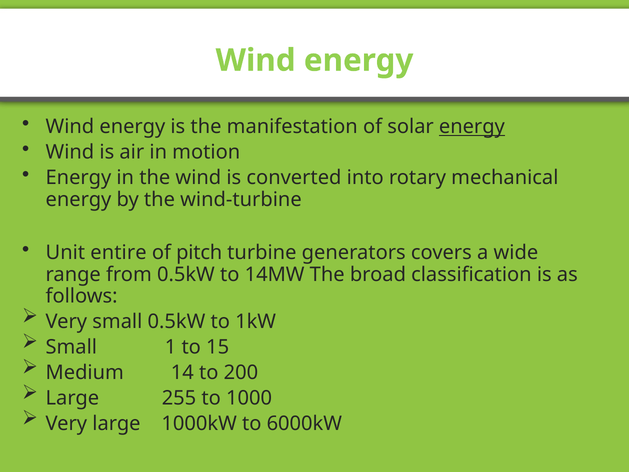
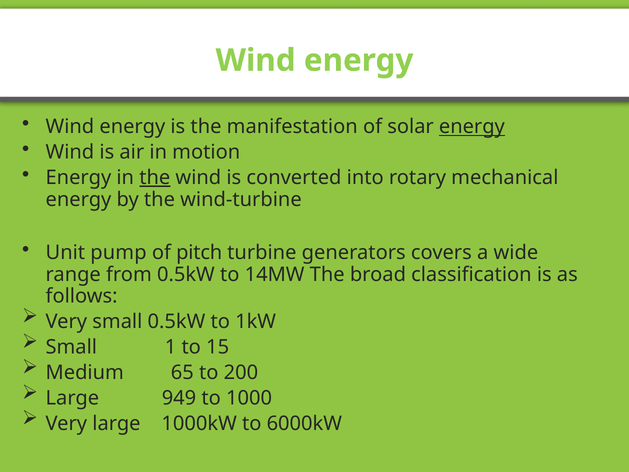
the underline: none -> present (155, 178)
entire: entire -> pump (118, 253)
14: 14 -> 65 (182, 372)
255: 255 -> 949 (179, 398)
